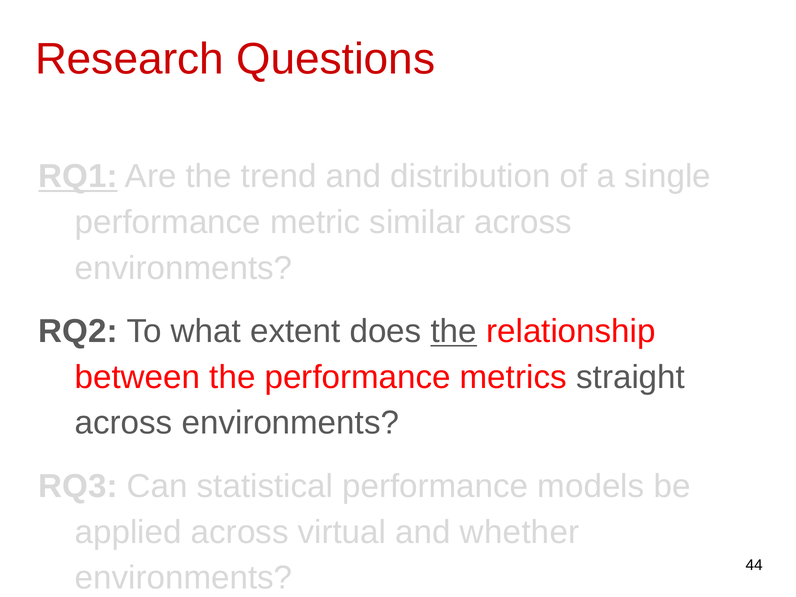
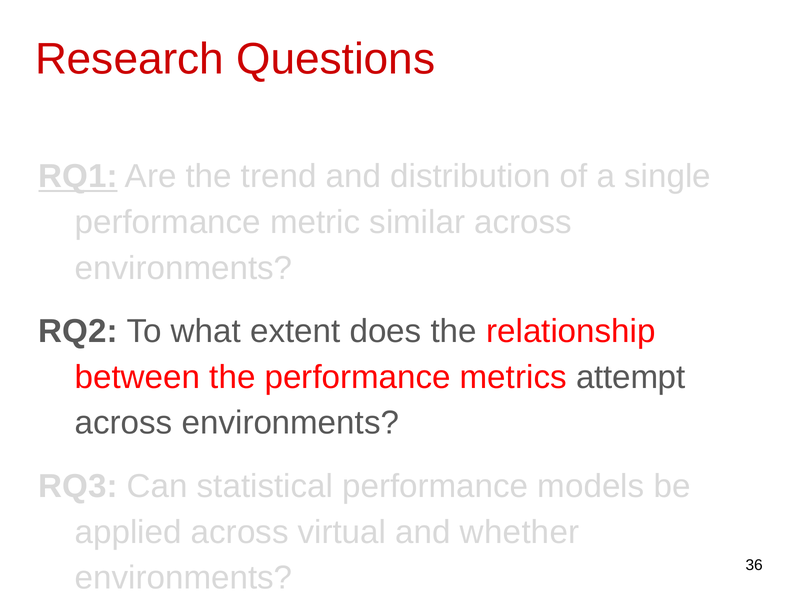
the underline: present -> none (454, 331)
straight: straight -> attempt (631, 377)
44: 44 -> 36 (754, 565)
